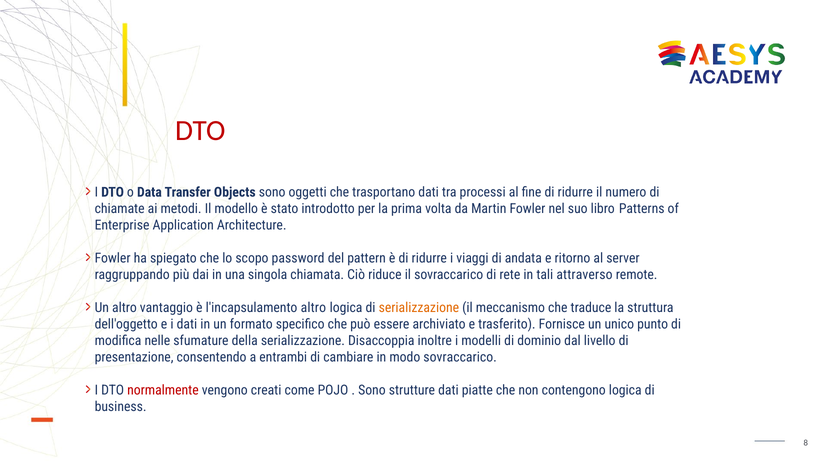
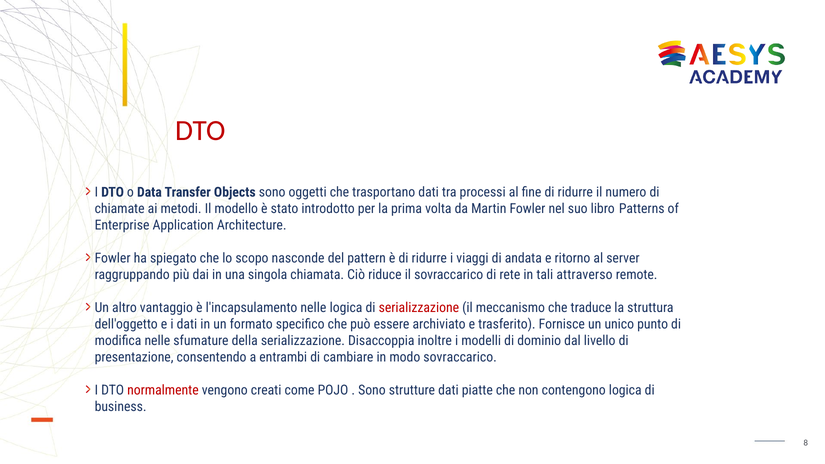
password: password -> nasconde (298, 258)
l'incapsulamento altro: altro -> nelle (313, 308)
serializzazione colour: orange -> red (419, 308)
